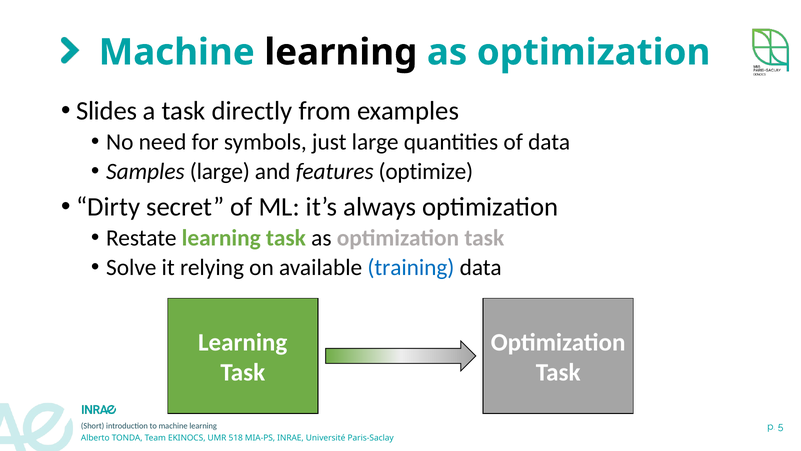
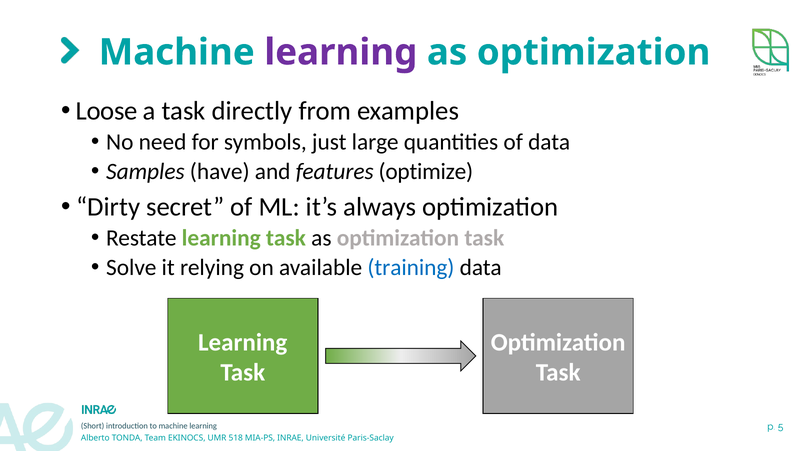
learning colour: black -> purple (341, 52)
Slides: Slides -> Loose (107, 111)
Samples large: large -> have (220, 171)
